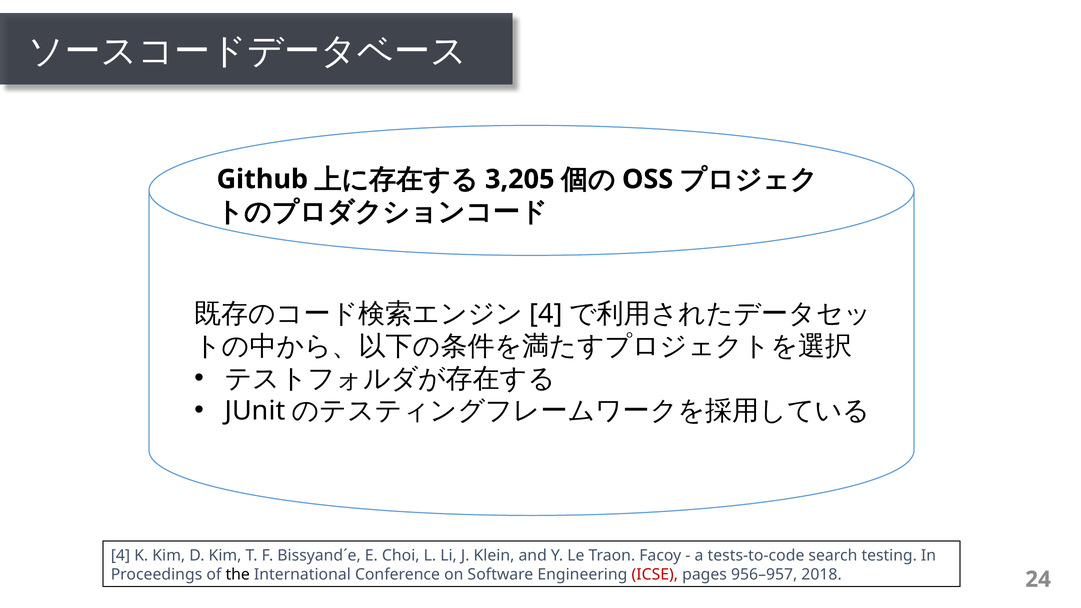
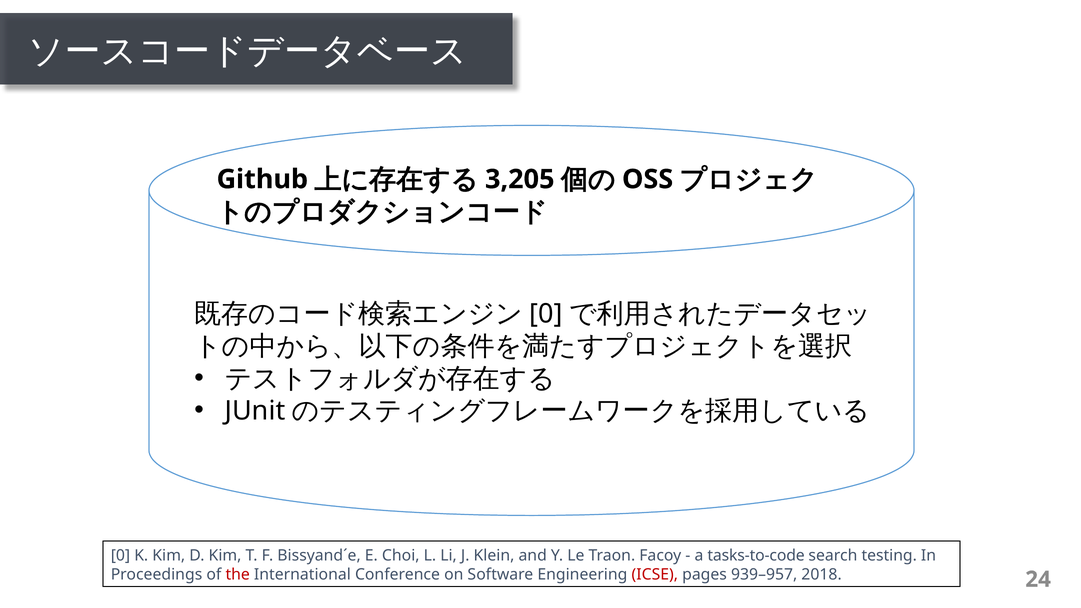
4: 4 -> 0 (546, 314)
4: 4 -> 0 (120, 555)
tests-to-code: tests-to-code -> tasks-to-code (756, 555)
the colour: black -> red (238, 574)
956–957: 956–957 -> 939–957 (764, 574)
